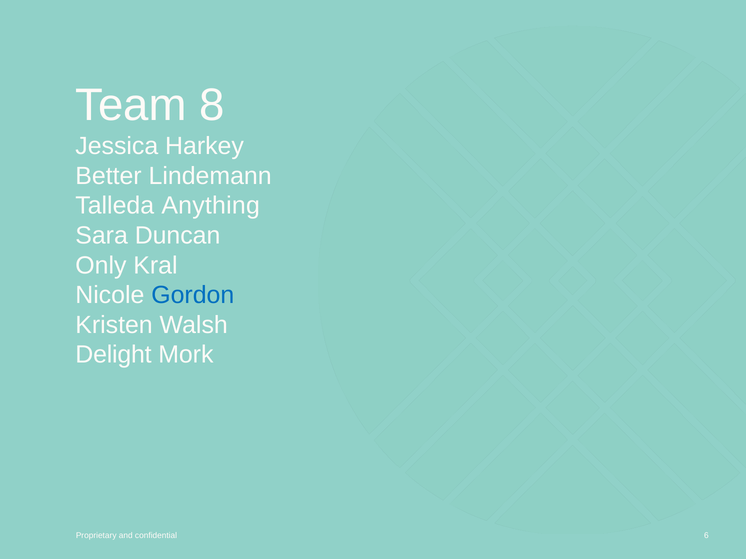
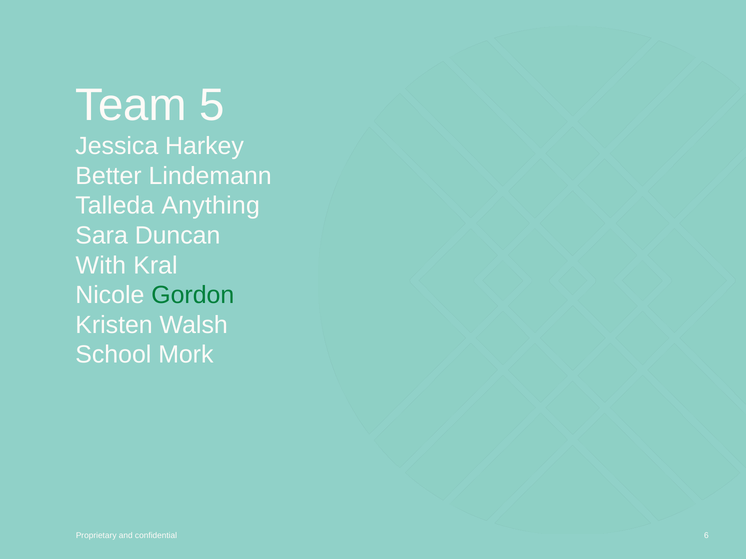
8: 8 -> 5 (212, 105)
Only: Only -> With (101, 266)
Gordon colour: blue -> green (193, 295)
Delight: Delight -> School (113, 355)
